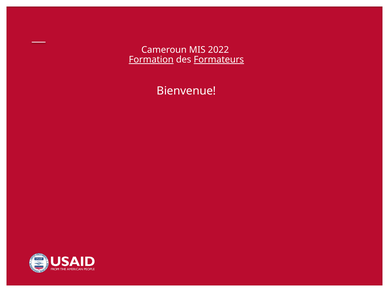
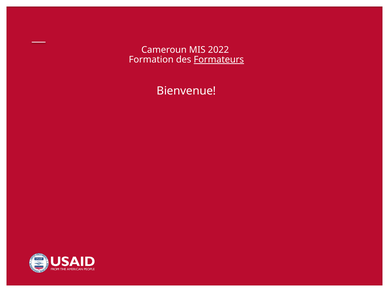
Formation underline: present -> none (151, 60)
